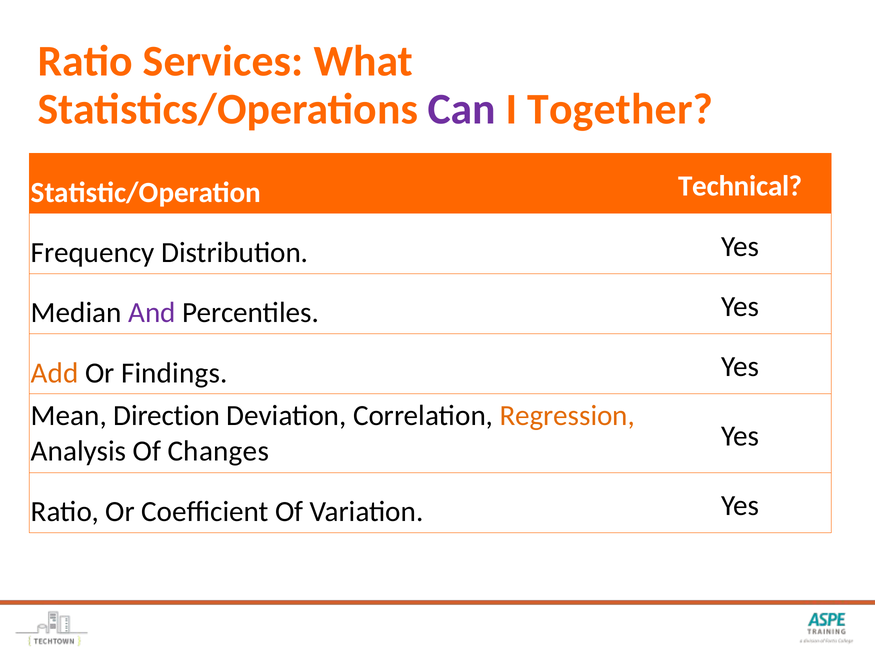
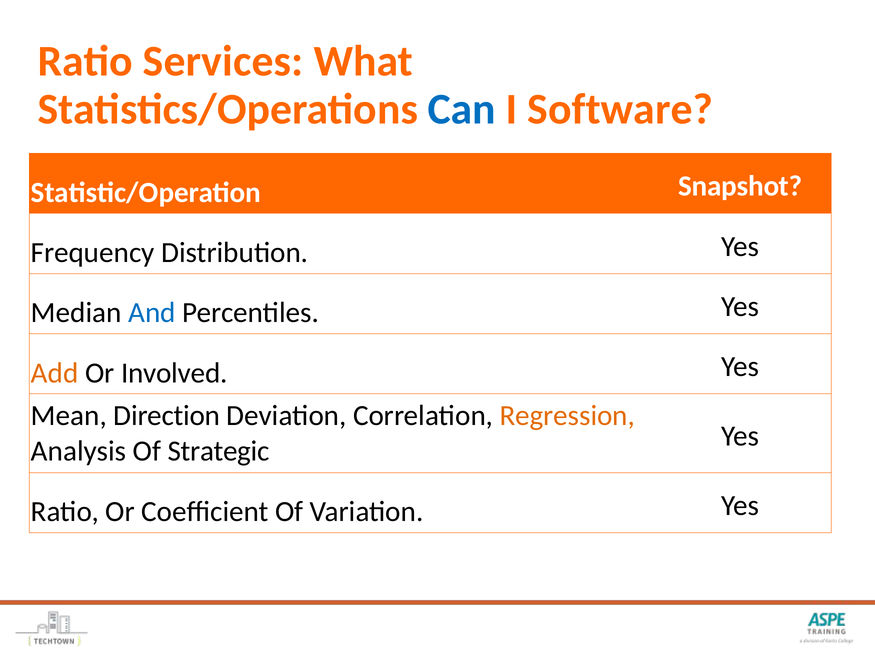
Can colour: purple -> blue (462, 109)
Together: Together -> Software (620, 109)
Technical: Technical -> Snapshot (740, 186)
And colour: purple -> blue (152, 312)
Findings: Findings -> Involved (174, 372)
Changes: Changes -> Strategic (219, 451)
